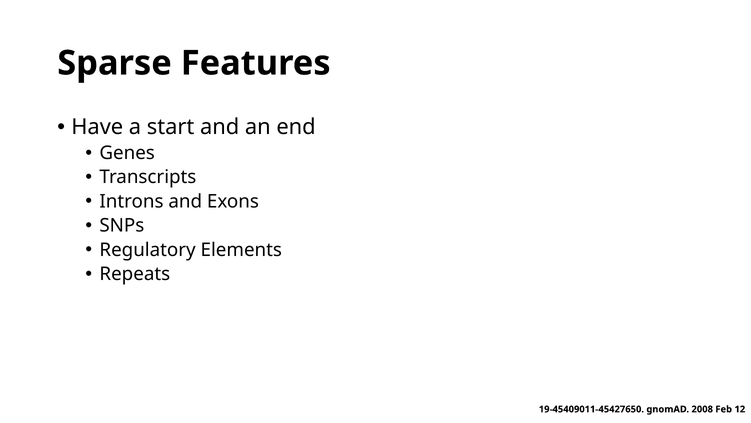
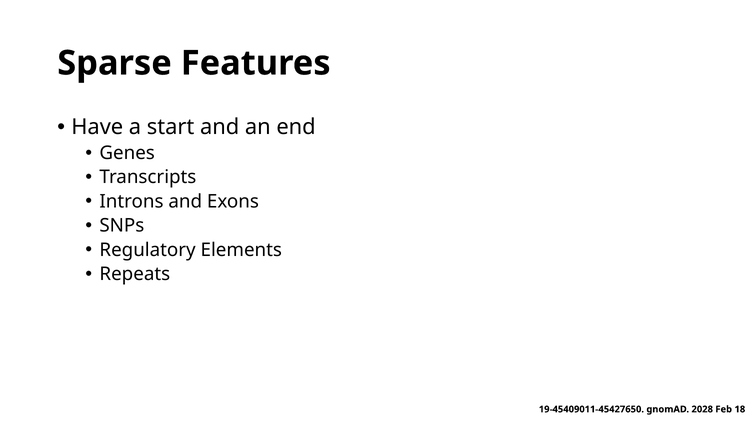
2008: 2008 -> 2028 (702, 409)
12: 12 -> 18 (740, 409)
